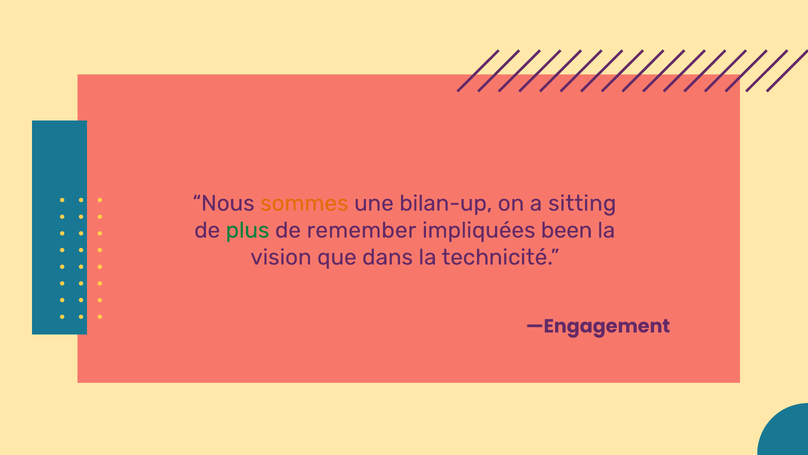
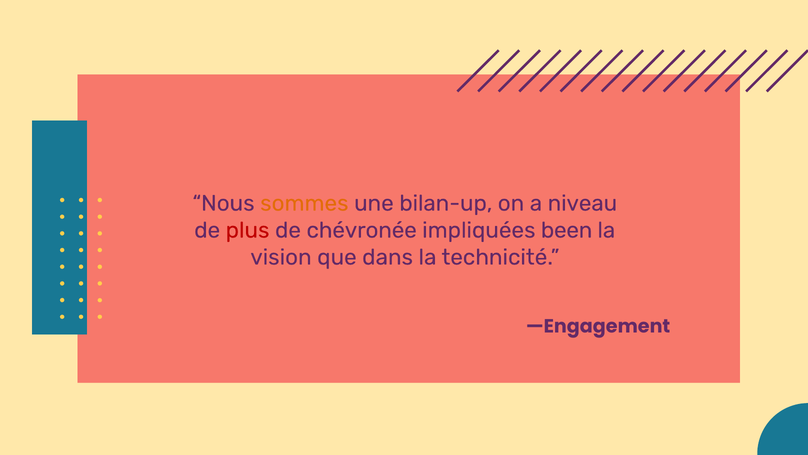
sitting: sitting -> niveau (582, 203)
plus colour: green -> red (248, 230)
remember: remember -> chévronée (362, 230)
